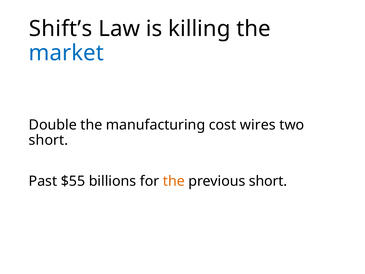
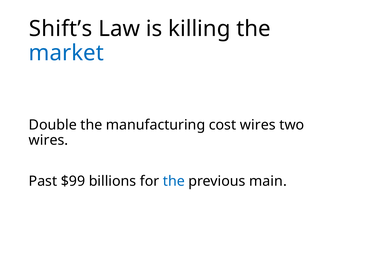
short: short -> wires (48, 140)
$55: $55 -> $99 (73, 181)
the colour: orange -> blue (174, 181)
previous short: short -> main (268, 181)
